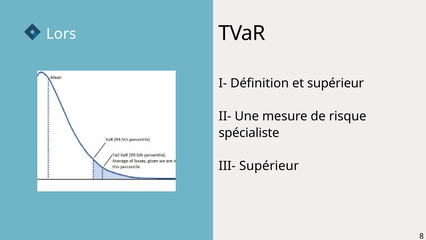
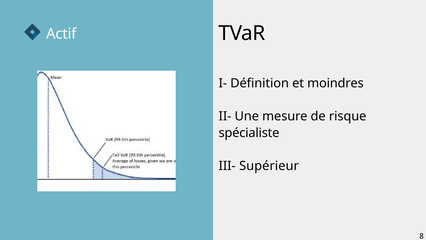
Lors: Lors -> Actif (61, 34)
et supérieur: supérieur -> moindres (336, 83)
